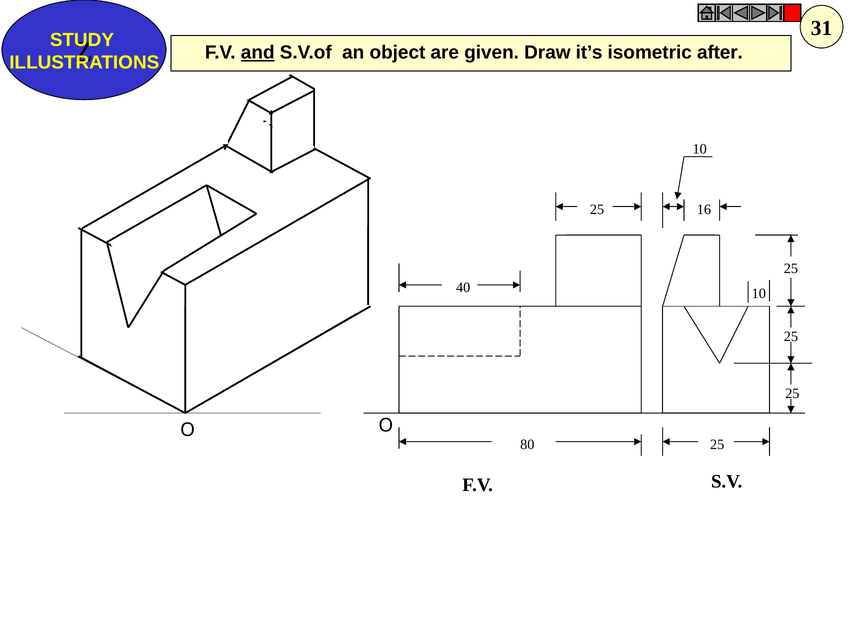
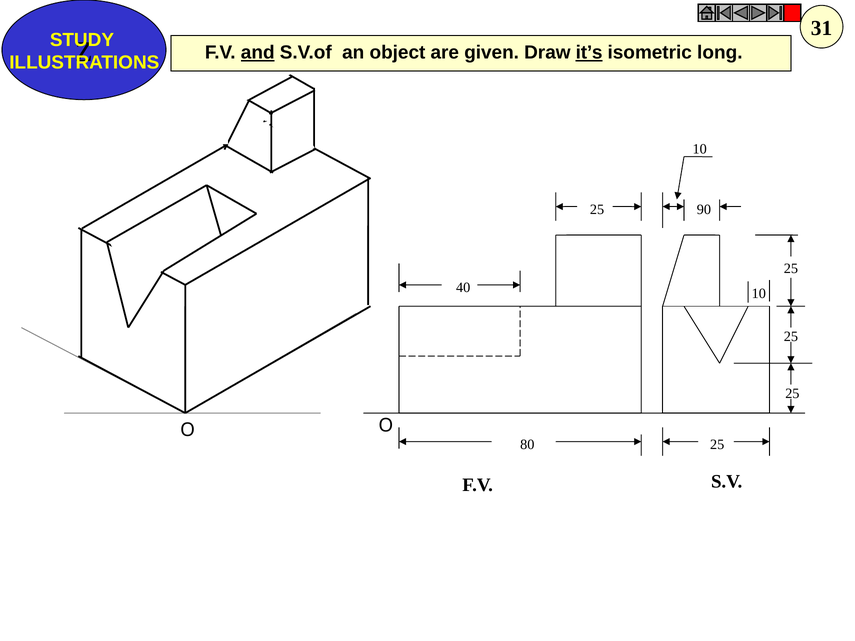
it’s underline: none -> present (589, 53)
after: after -> long (720, 53)
16: 16 -> 90 (704, 209)
